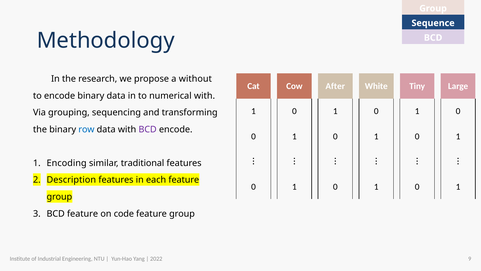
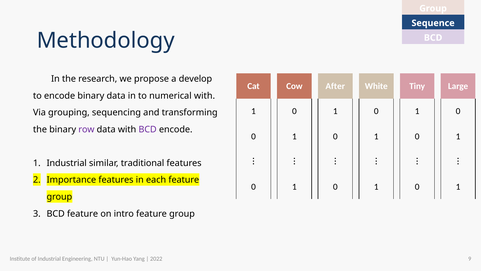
without: without -> develop (195, 79)
row colour: blue -> purple (86, 129)
1 Encoding: Encoding -> Industrial (67, 163)
Description: Description -> Importance (71, 180)
code: code -> intro (124, 213)
